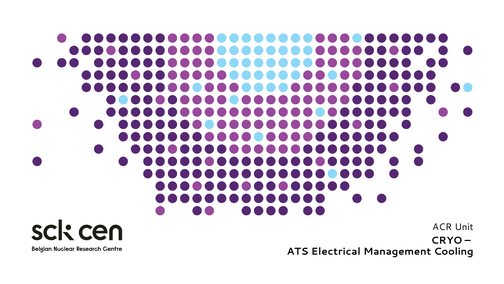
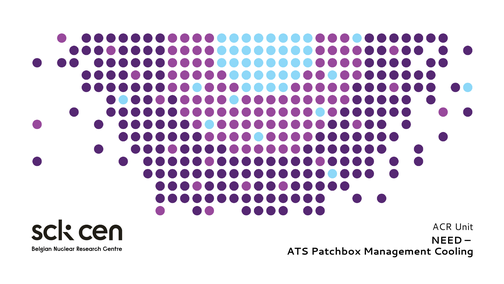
CRYO: CRYO -> NEED (447, 240)
Electrical: Electrical -> Patchbox (336, 251)
